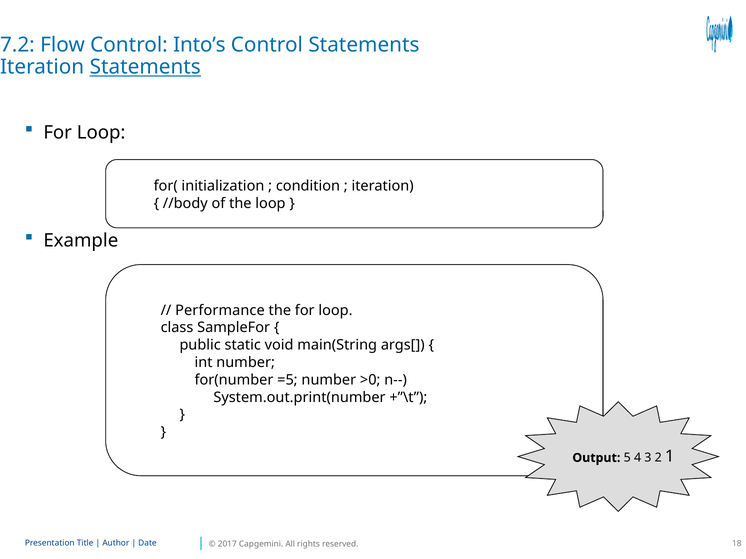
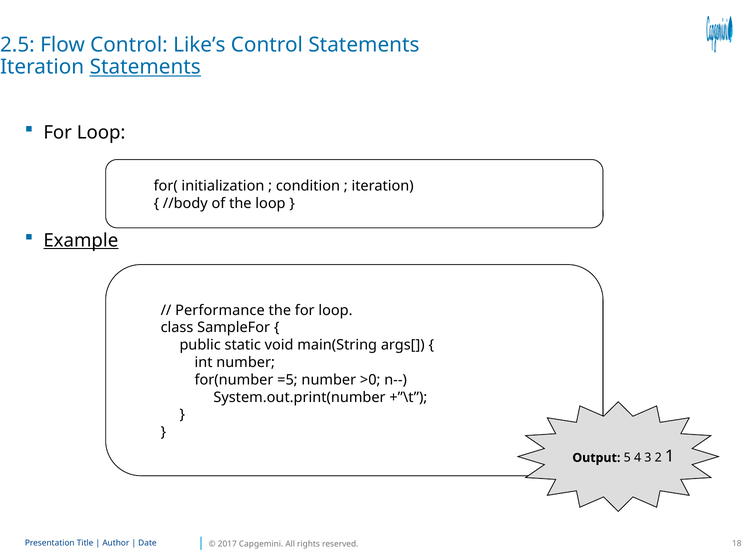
7.2: 7.2 -> 2.5 (17, 45)
Into’s: Into’s -> Like’s (199, 45)
Example underline: none -> present (81, 241)
